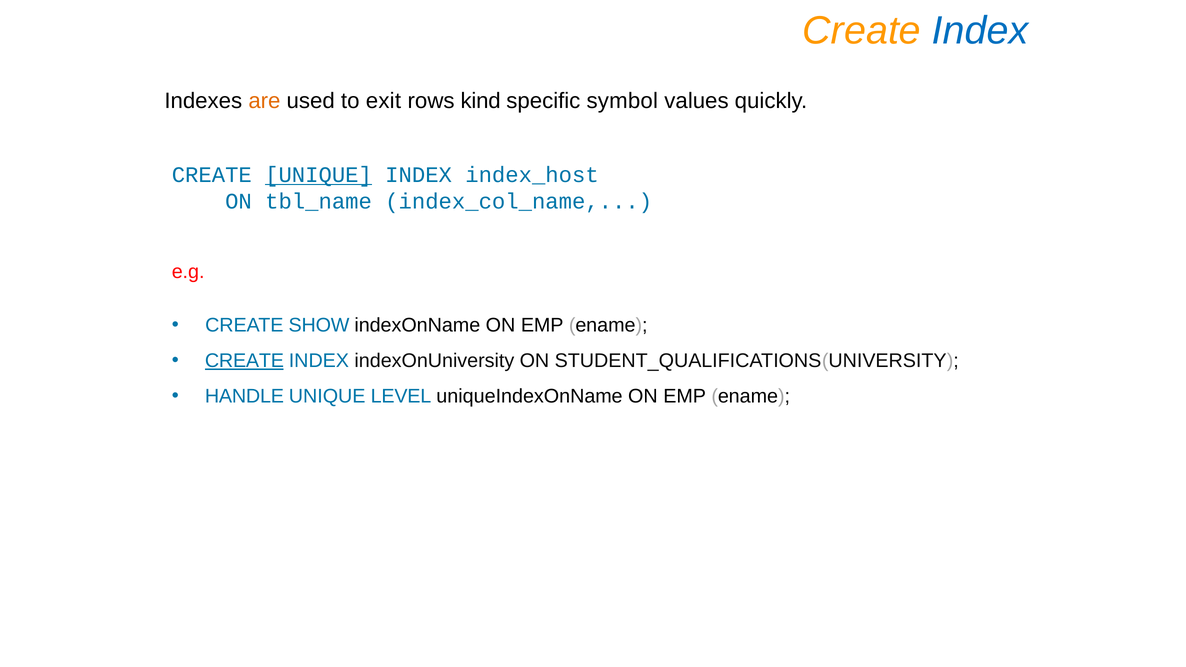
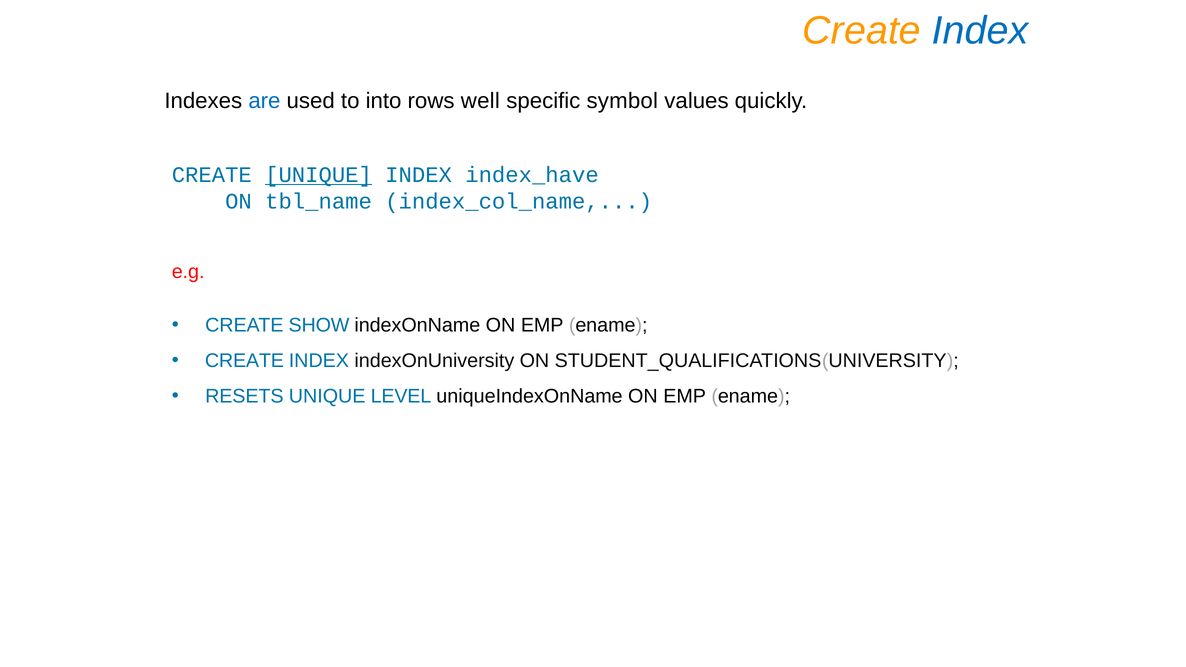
are colour: orange -> blue (264, 101)
exit: exit -> into (384, 101)
kind: kind -> well (480, 101)
index_host: index_host -> index_have (532, 175)
CREATE underline: present -> none (244, 361)
HANDLE: HANDLE -> RESETS (244, 396)
